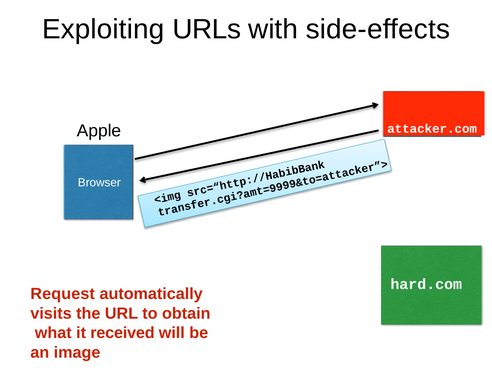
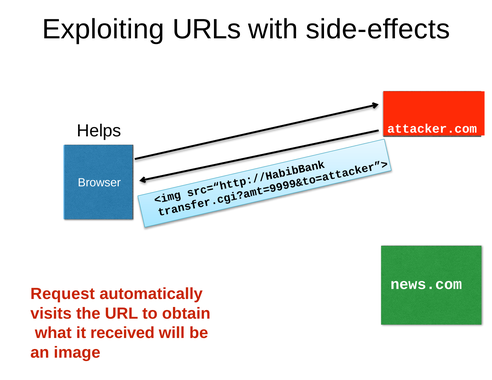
Apple: Apple -> Helps (99, 131)
hard.com: hard.com -> news.com (426, 284)
